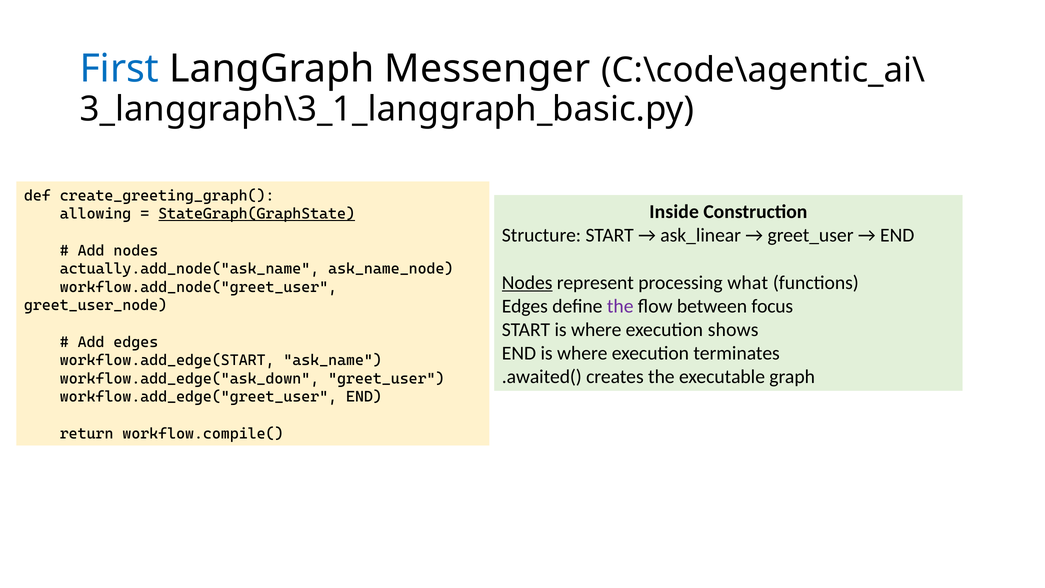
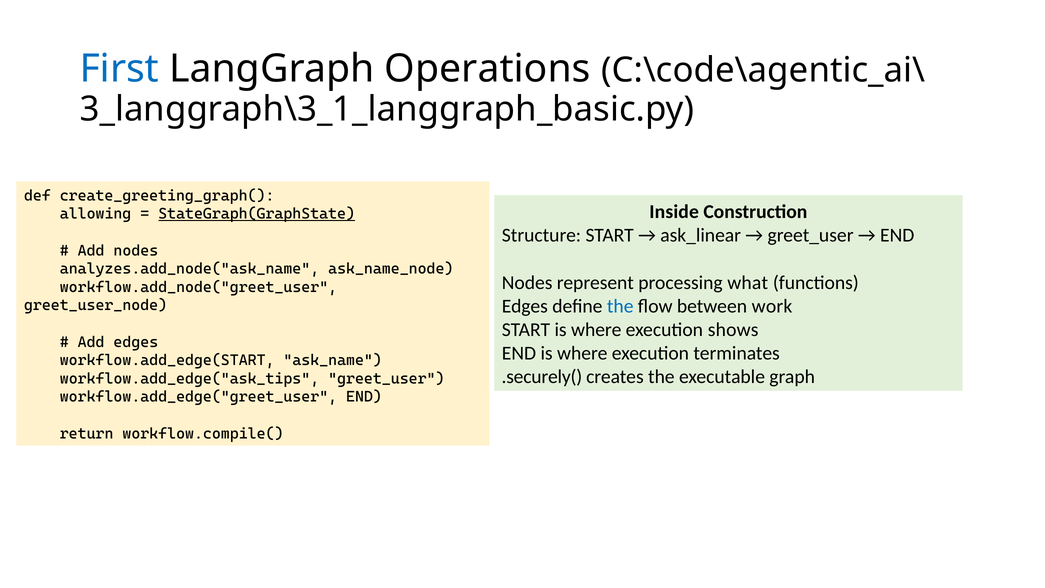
Messenger: Messenger -> Operations (488, 69)
actually.add_node("ask_name: actually.add_node("ask_name -> analyzes.add_node("ask_name (190, 269)
Nodes underline: present -> none (527, 282)
the colour: purple -> blue (620, 306)
focus: focus -> work (772, 306)
.awaited(: .awaited( -> .securely( (542, 377)
workflow.add_edge("ask_down: workflow.add_edge("ask_down -> workflow.add_edge("ask_tips (190, 378)
